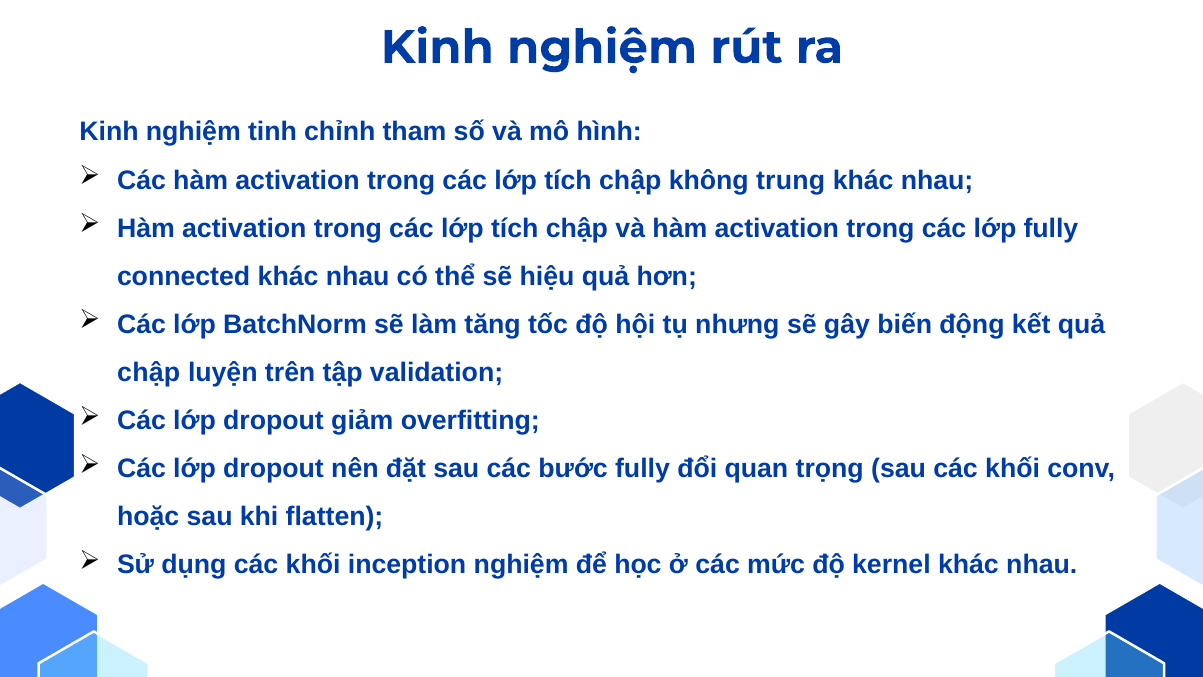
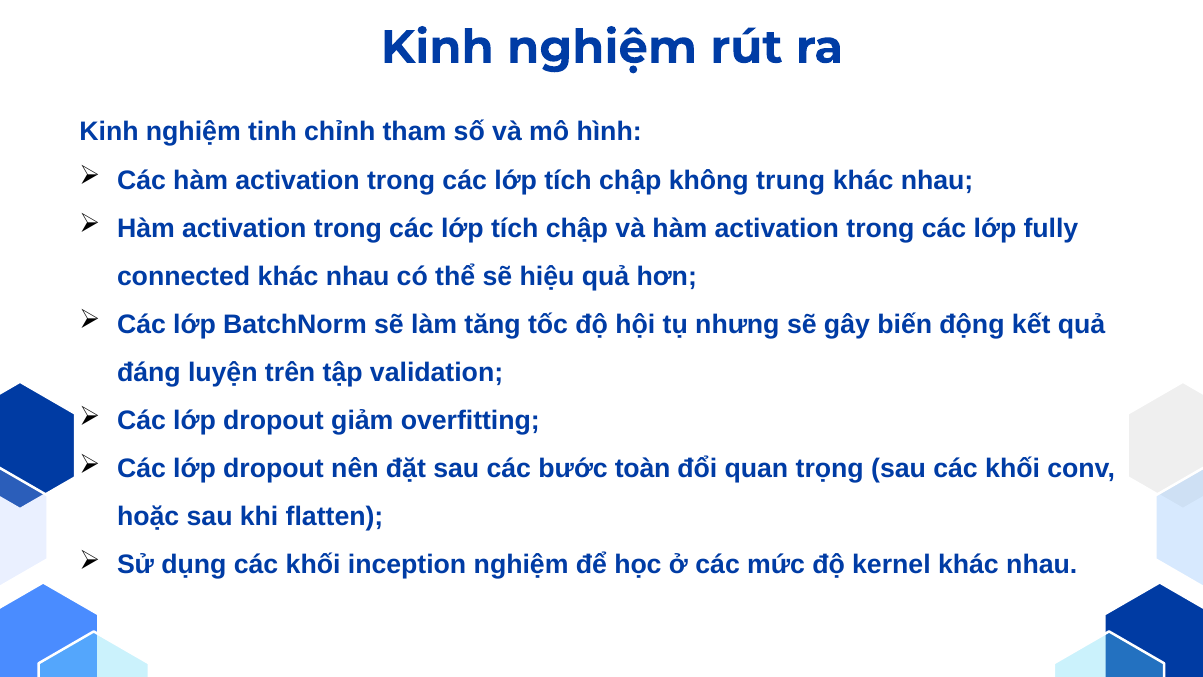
chập: chập -> đáng (149, 372)
bước fully: fully -> toàn (643, 469)
